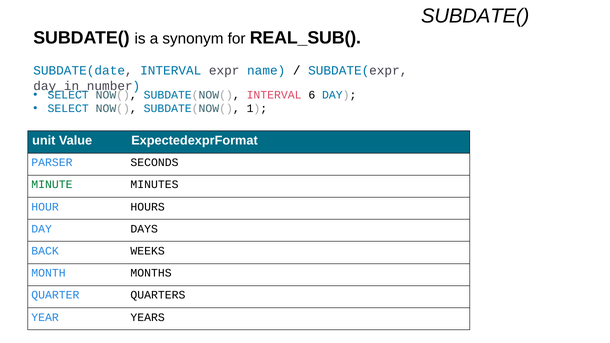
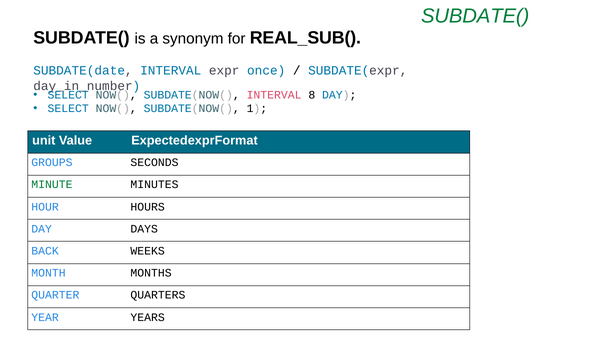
SUBDATE( colour: black -> green (475, 16)
name: name -> once (266, 71)
6: 6 -> 8 (312, 95)
PARSER: PARSER -> GROUPS (52, 163)
